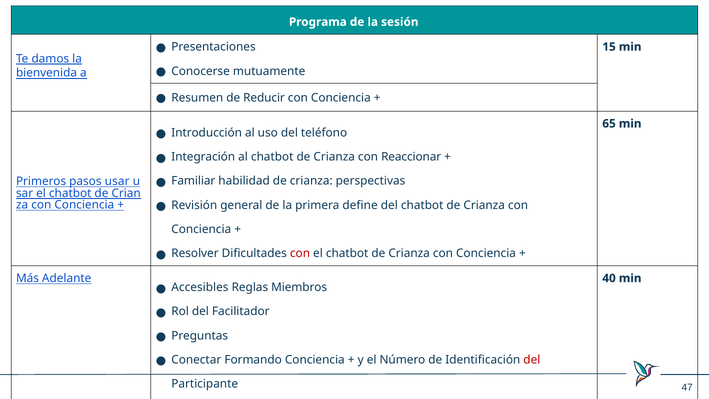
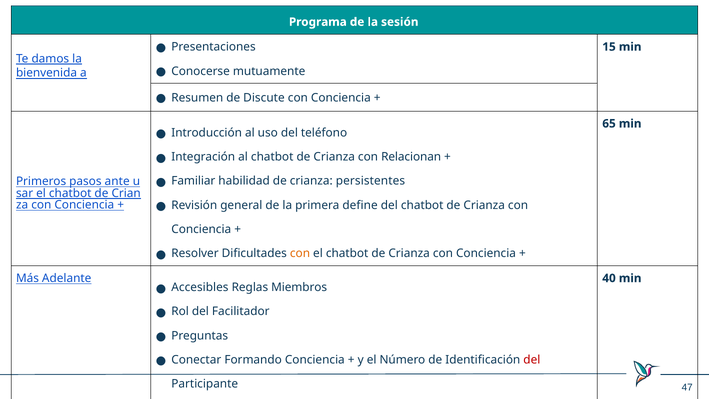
Reducir: Reducir -> Discute (264, 98)
Reaccionar: Reaccionar -> Relacionan (411, 157)
perspectivas: perspectivas -> persistentes (370, 181)
usar: usar -> ante (117, 181)
con colour: red -> orange (300, 253)
